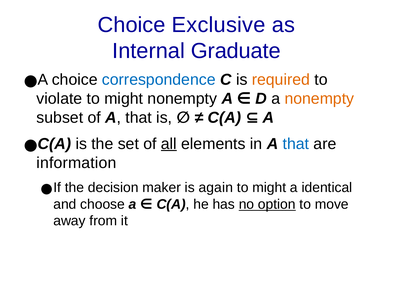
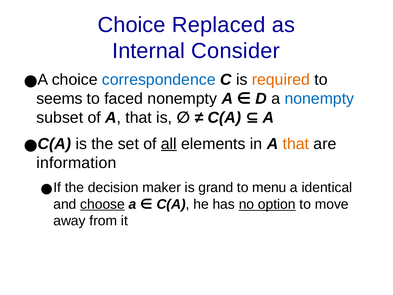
Exclusive: Exclusive -> Replaced (219, 25)
Graduate: Graduate -> Consider (236, 51)
violate: violate -> seems (59, 99)
might: might -> faced (124, 99)
nonempty colour: orange -> blue (319, 99)
that colour: blue -> orange (296, 144)
again: again -> grand (216, 187)
might: might -> menu (269, 187)
choose underline: none -> present (103, 204)
